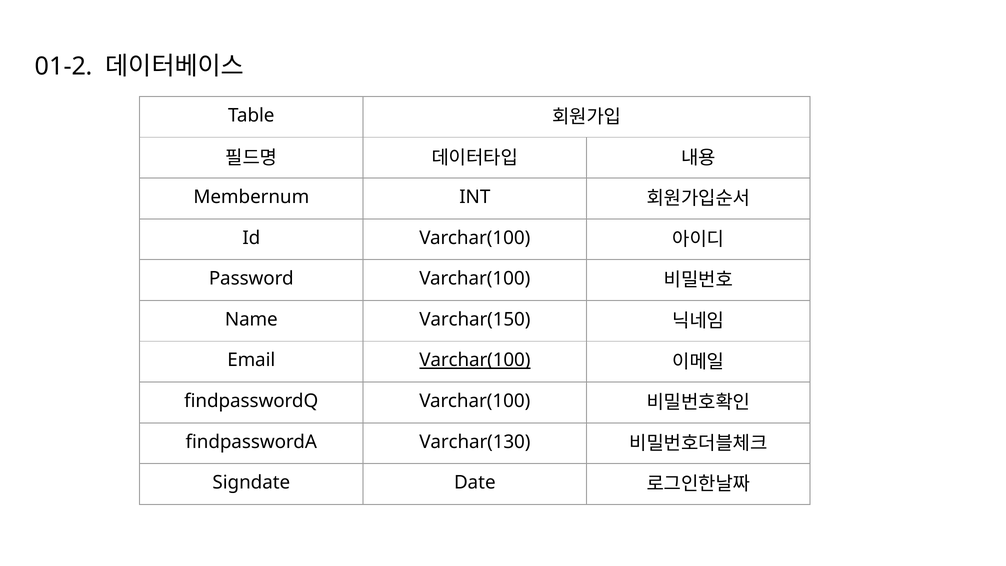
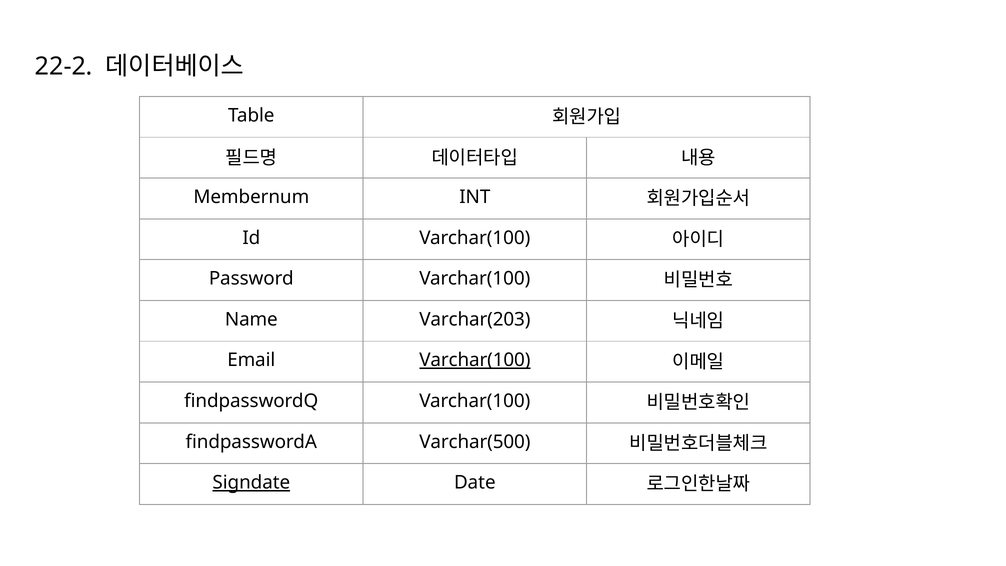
01-2: 01-2 -> 22-2 (64, 66)
Varchar(150: Varchar(150 -> Varchar(203 (475, 319)
Varchar(130: Varchar(130 -> Varchar(500 (475, 442)
Signdate underline: none -> present (251, 483)
